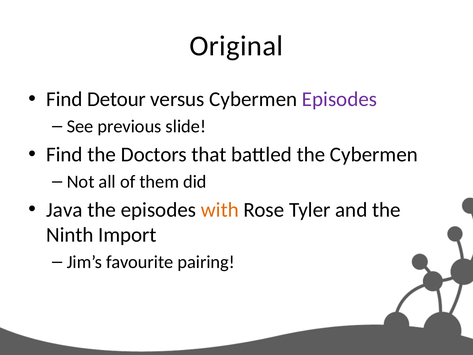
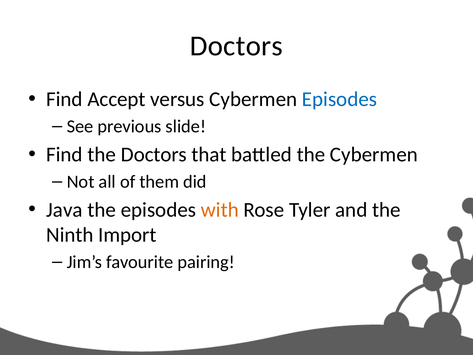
Original: Original -> Doctors (236, 46)
Detour: Detour -> Accept (117, 99)
Episodes colour: purple -> blue (340, 99)
